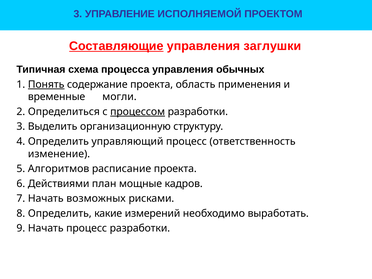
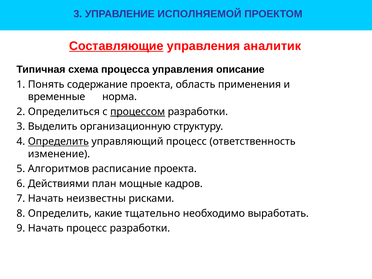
заглушки: заглушки -> аналитик (272, 46)
обычных: обычных -> описание (240, 70)
Понять underline: present -> none (46, 84)
могли: могли -> норма (120, 97)
Определить underline: none -> present (58, 141)
возможных: возможных -> неизвестны (96, 199)
измерений: измерений -> тщательно (152, 213)
